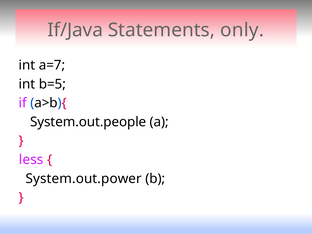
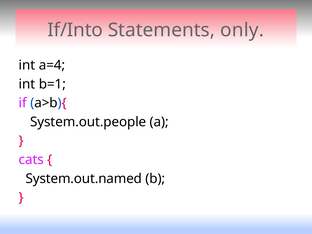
If/Java: If/Java -> If/Into (75, 30)
a=7: a=7 -> a=4 (52, 65)
b=5: b=5 -> b=1 (52, 84)
less: less -> cats (31, 160)
System.out.power: System.out.power -> System.out.named (84, 179)
